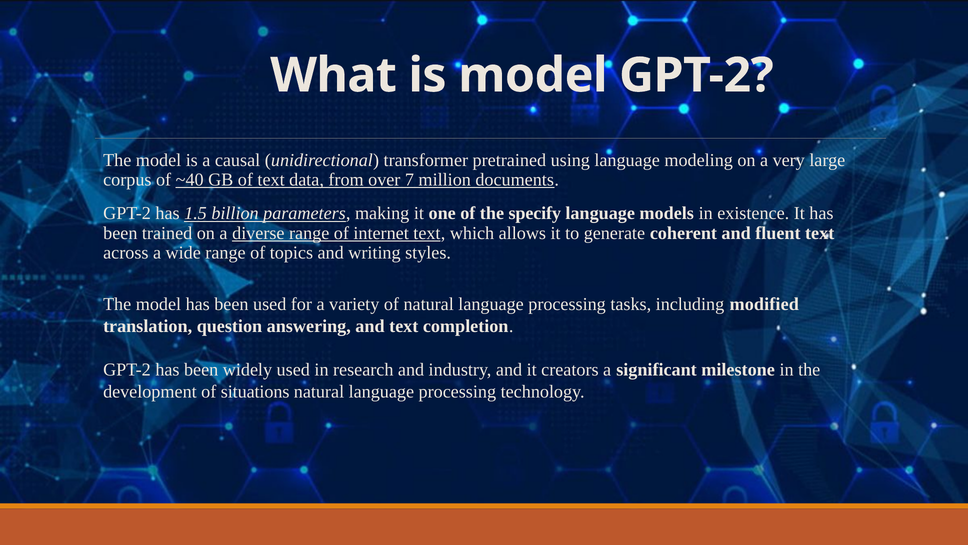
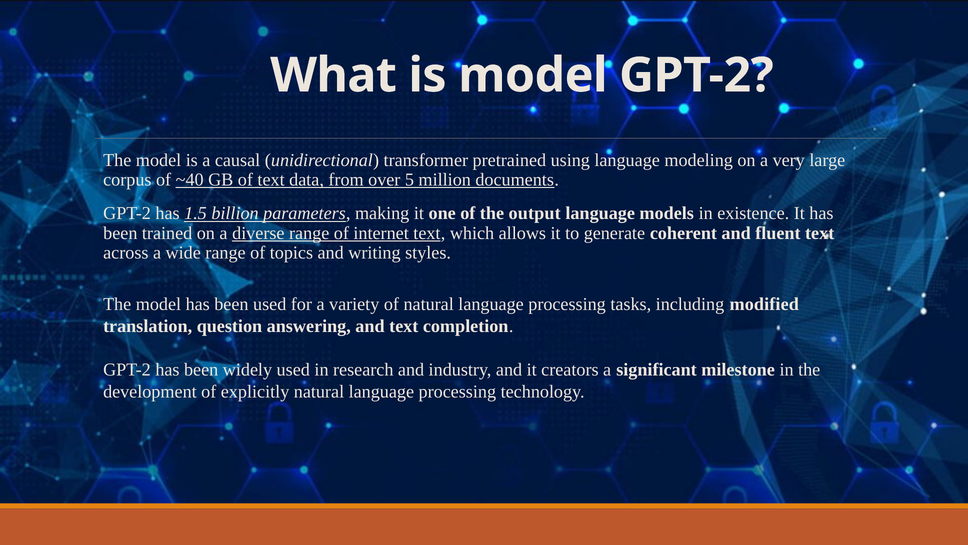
7: 7 -> 5 (409, 179)
specify: specify -> output (535, 213)
situations: situations -> explicitly (255, 391)
